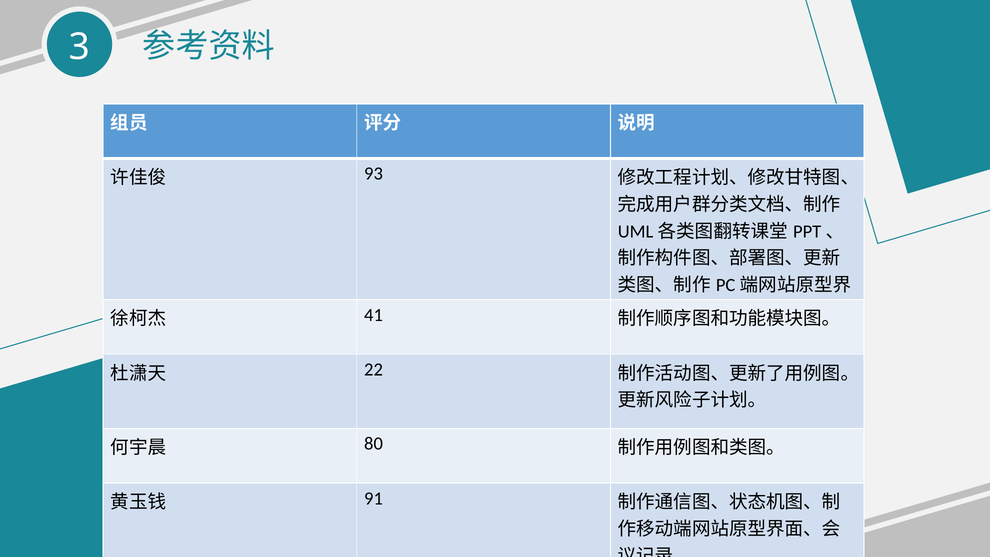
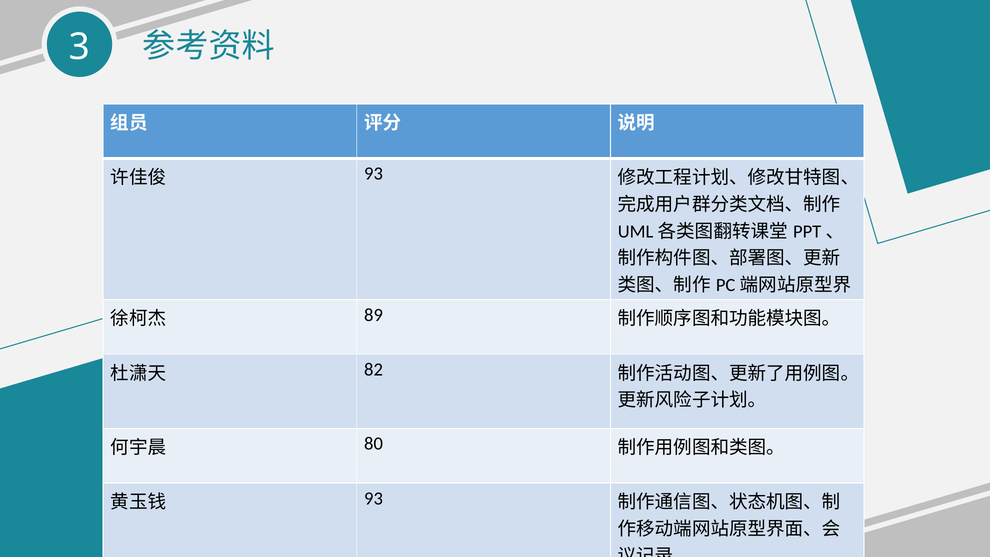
41: 41 -> 89 (374, 315)
22: 22 -> 82 (374, 369)
91: 91 -> 93 (374, 498)
